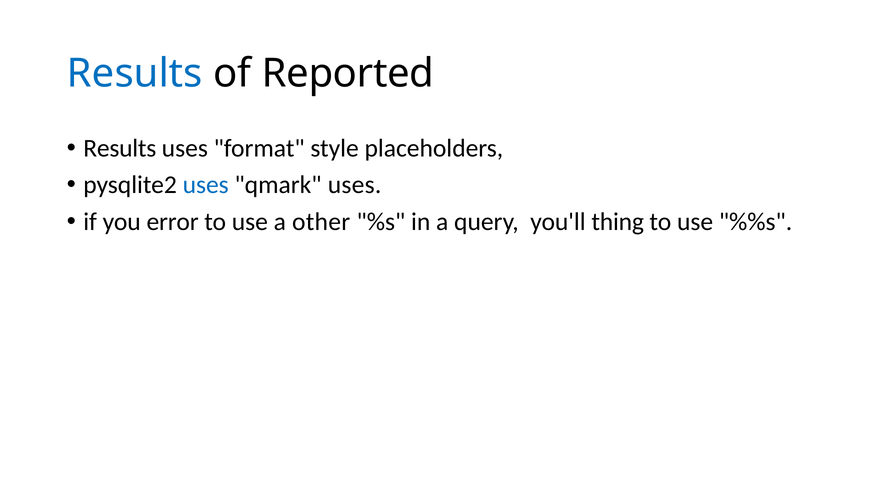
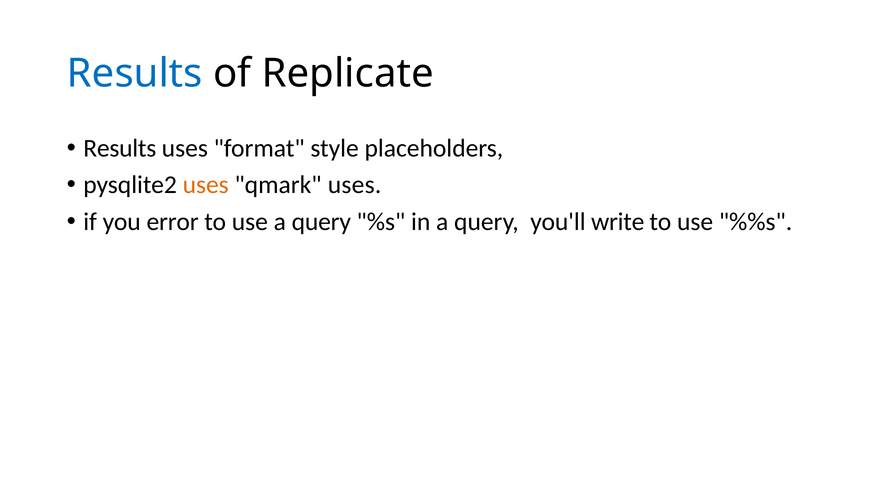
Reported: Reported -> Replicate (348, 74)
uses colour: blue -> orange (206, 185)
use a other: other -> query (321, 222)
thing: thing -> write (618, 222)
